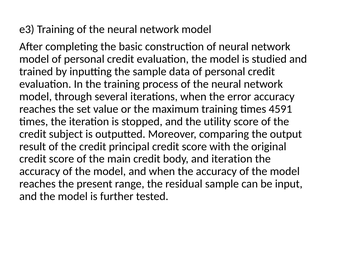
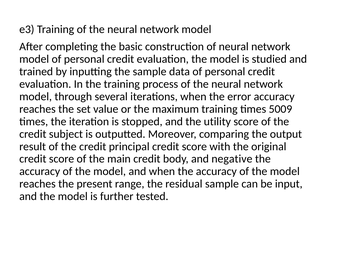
4591: 4591 -> 5009 (280, 109)
and iteration: iteration -> negative (232, 159)
